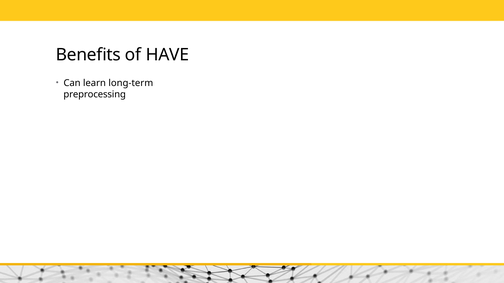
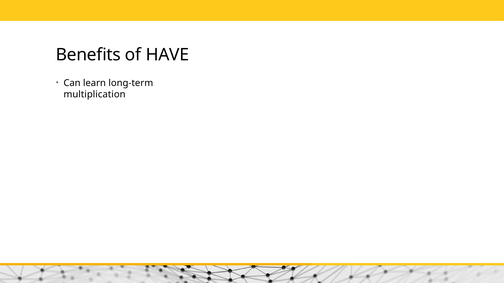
preprocessing: preprocessing -> multiplication (95, 94)
